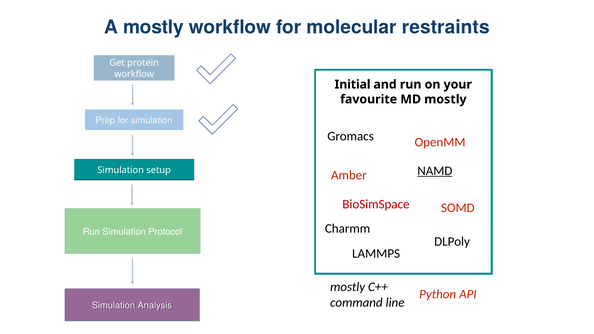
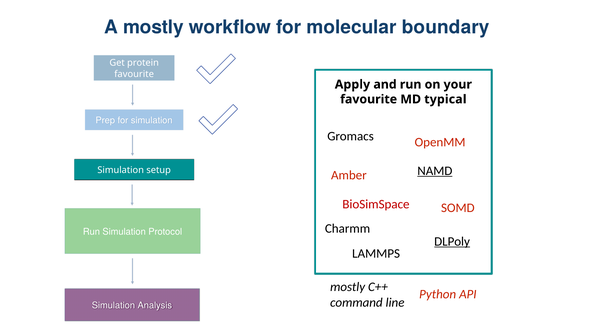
restraints: restraints -> boundary (446, 27)
workflow: workflow -> favourite (134, 74)
Initial: Initial -> Apply (352, 84)
MD mostly: mostly -> typical (445, 99)
DLPoly underline: none -> present (452, 242)
